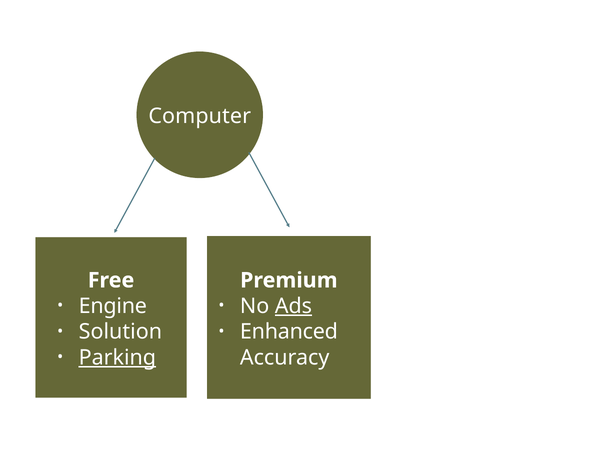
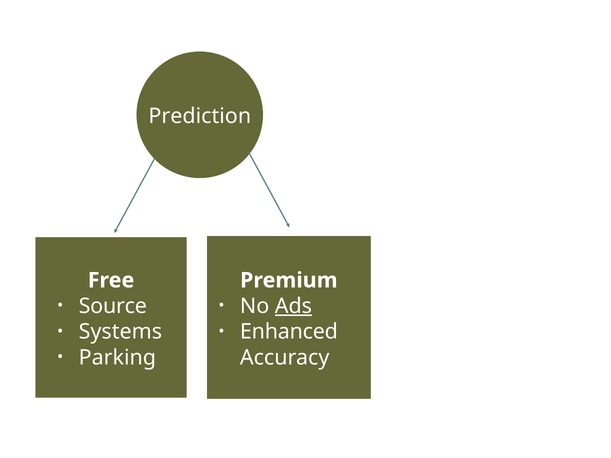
Computer: Computer -> Prediction (200, 116)
Engine: Engine -> Source (113, 306)
Solution: Solution -> Systems (120, 332)
Parking underline: present -> none (117, 358)
